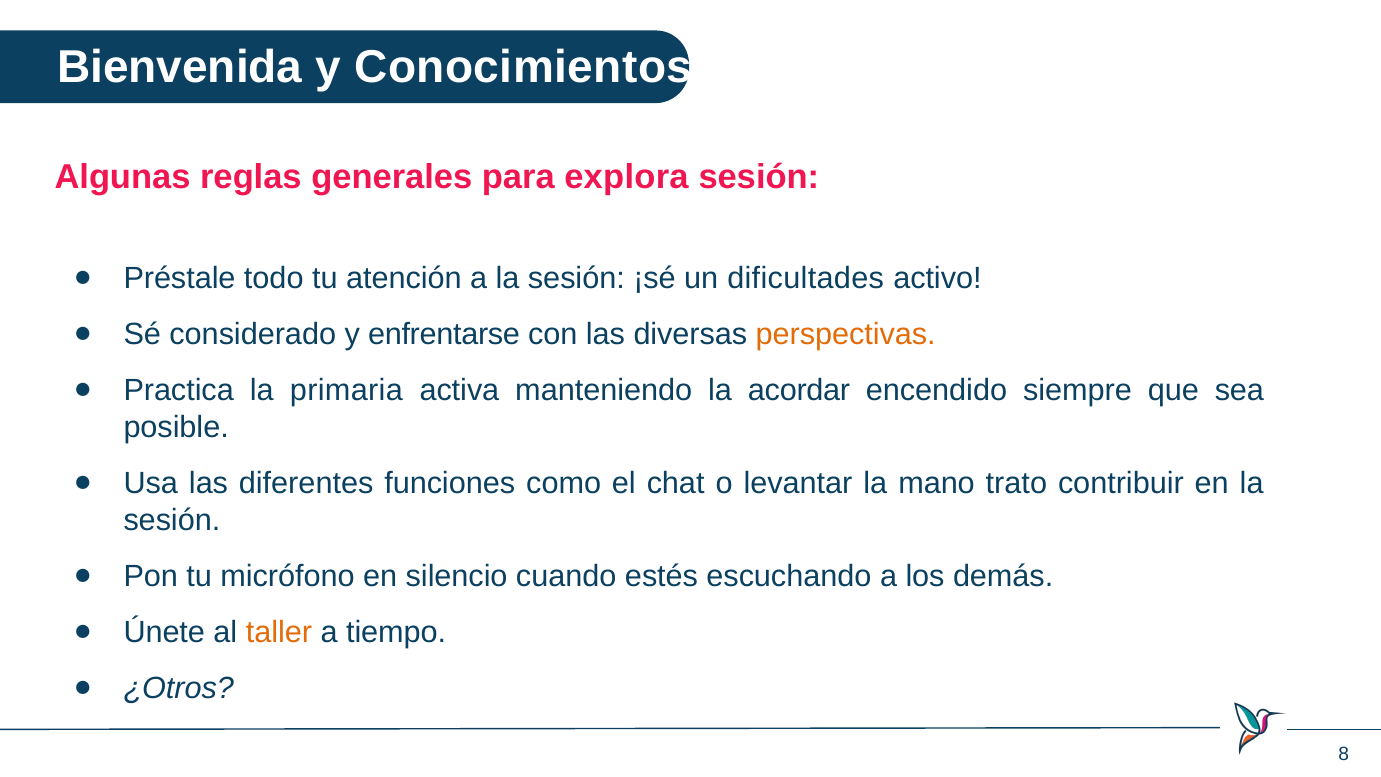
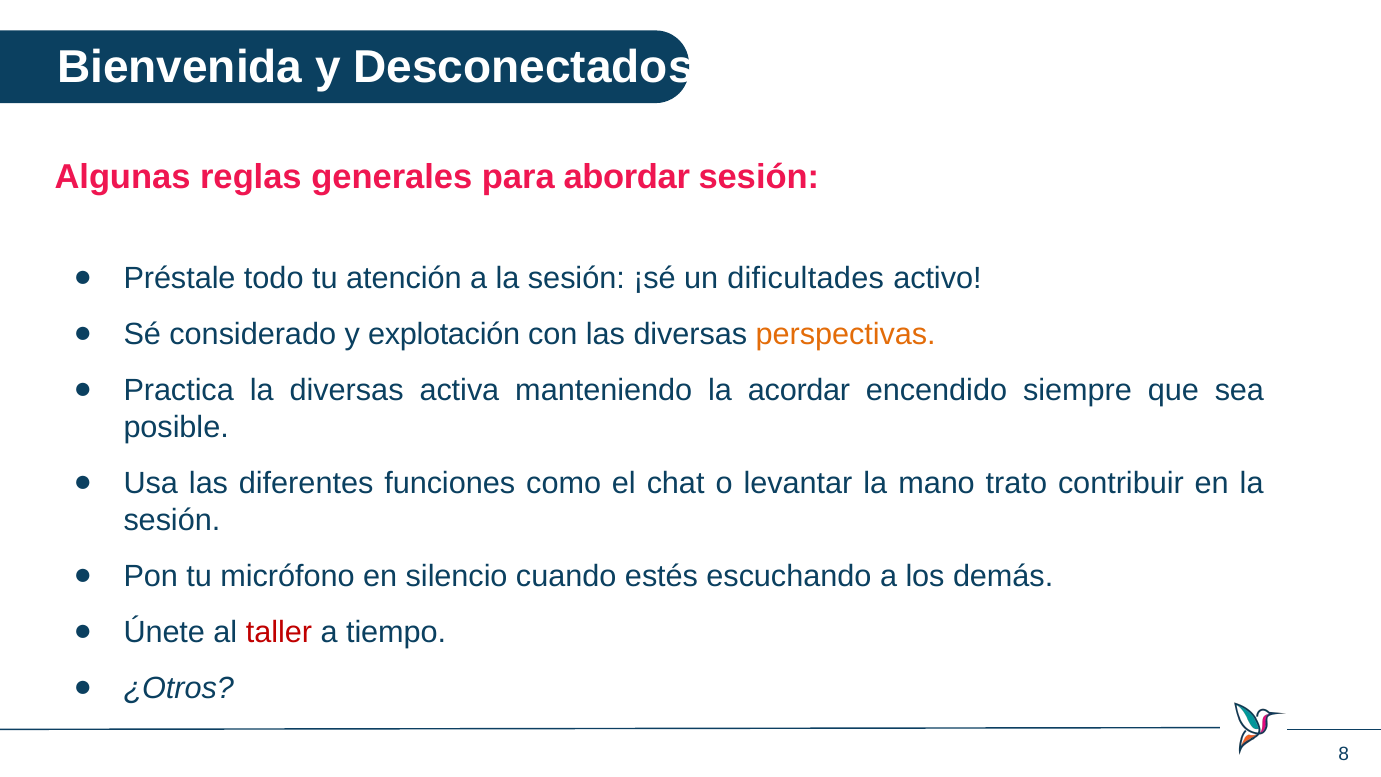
Conocimientos: Conocimientos -> Desconectados (524, 68)
explora: explora -> abordar (627, 177)
enfrentarse: enfrentarse -> explotación (444, 335)
la primaria: primaria -> diversas (347, 391)
taller colour: orange -> red (279, 632)
